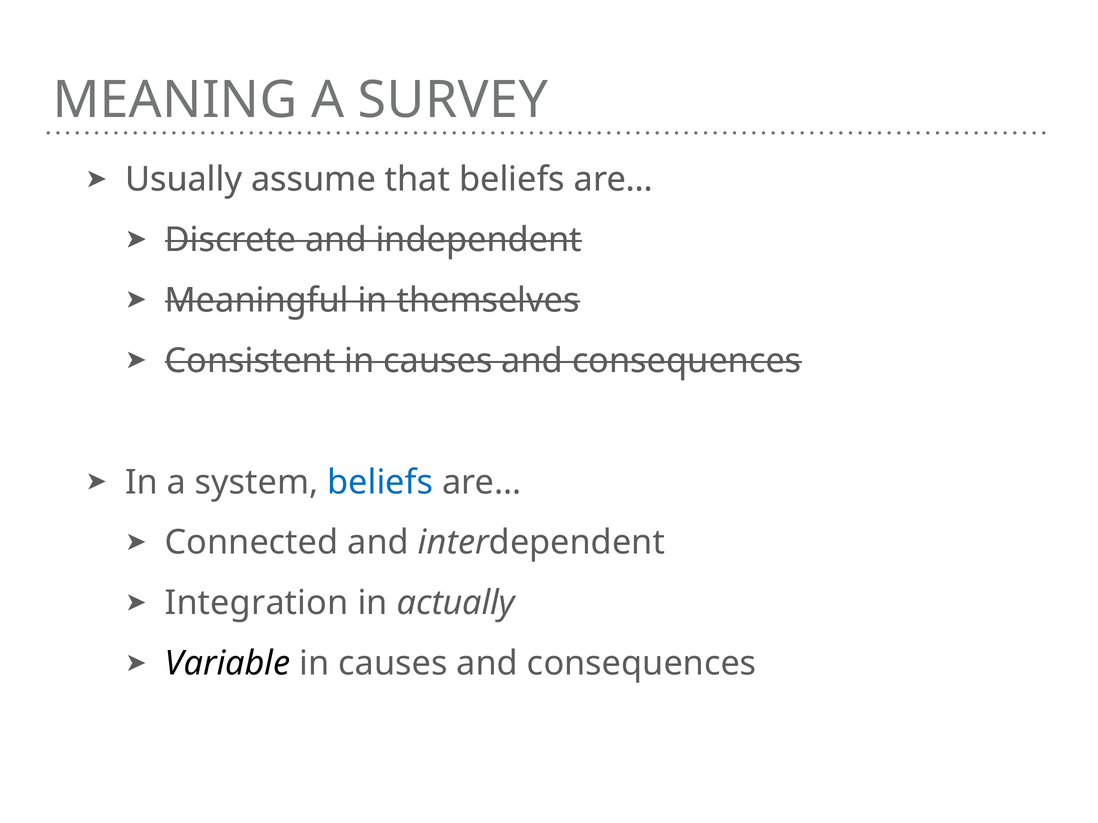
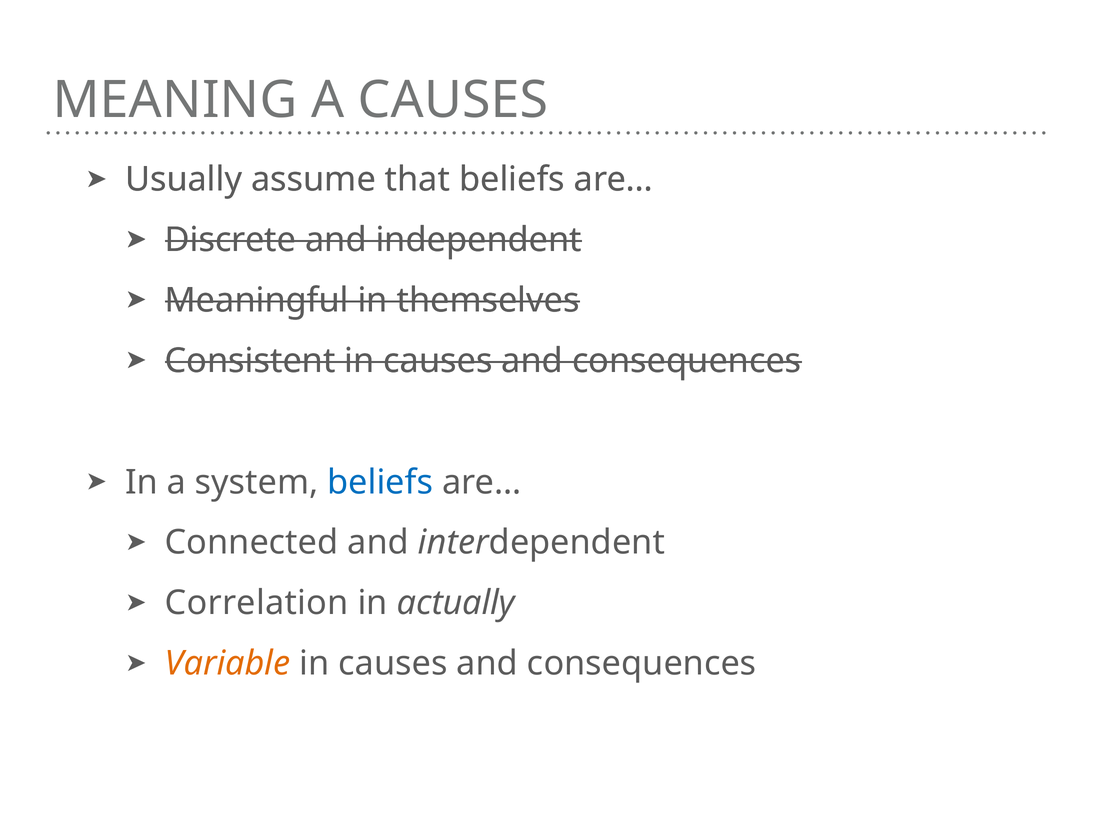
A SURVEY: SURVEY -> CAUSES (453, 100)
Integration: Integration -> Correlation (257, 604)
Variable colour: black -> orange (228, 664)
